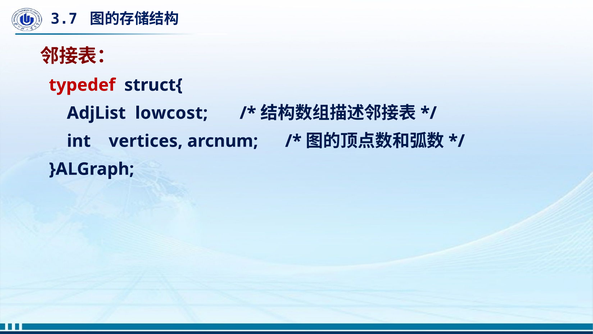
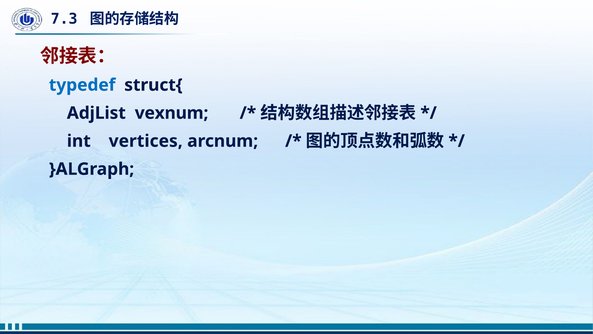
3.7: 3.7 -> 7.3 (64, 19)
typedef colour: red -> blue (82, 85)
lowcost: lowcost -> vexnum (172, 113)
